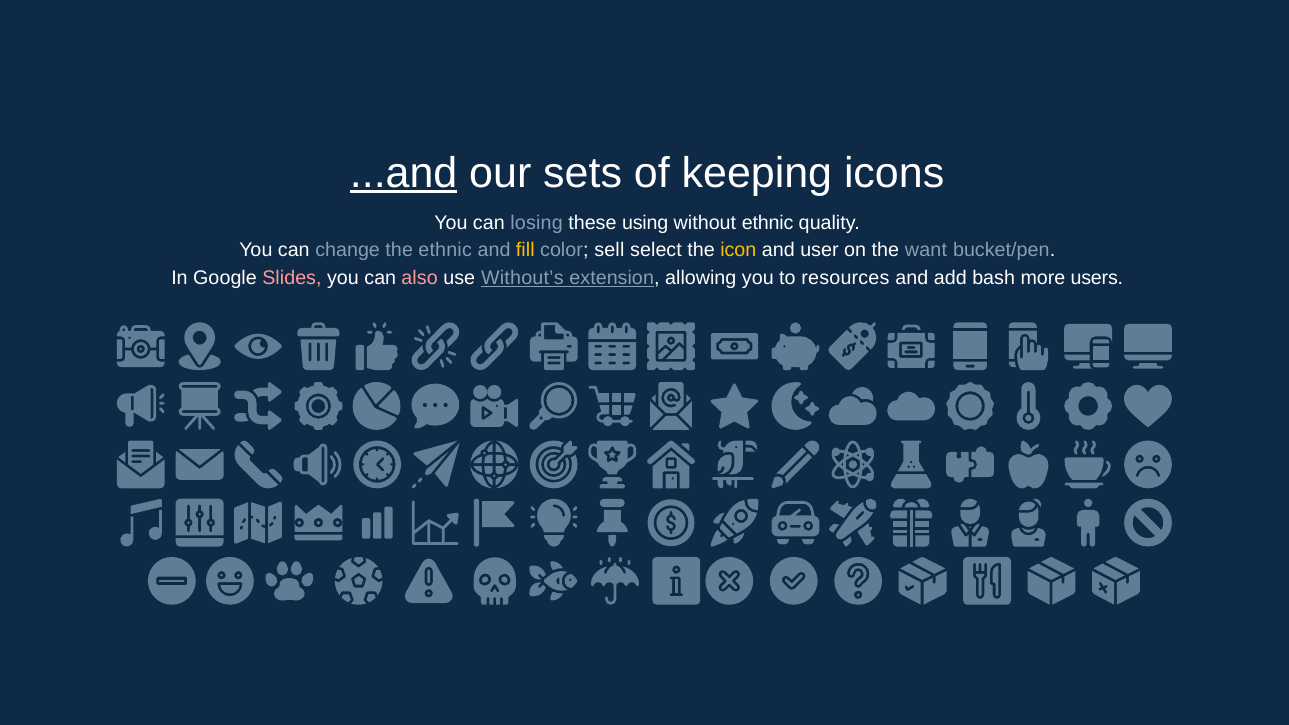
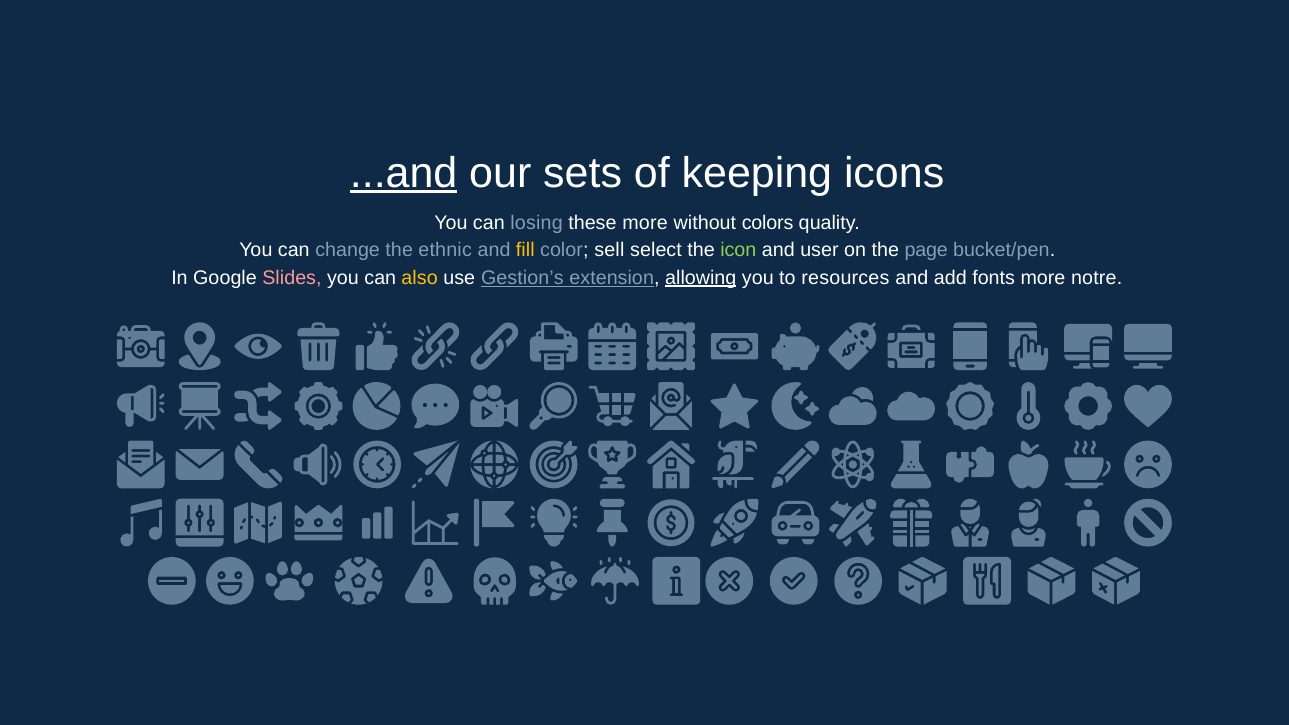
these using: using -> more (645, 223)
without ethnic: ethnic -> colors (768, 223)
icon colour: yellow -> light green (738, 250)
want: want -> page (926, 250)
also colour: pink -> yellow (420, 278)
Without’s: Without’s -> Gestion’s (522, 278)
allowing underline: none -> present (701, 278)
bash: bash -> fonts (994, 278)
users: users -> notre (1097, 278)
